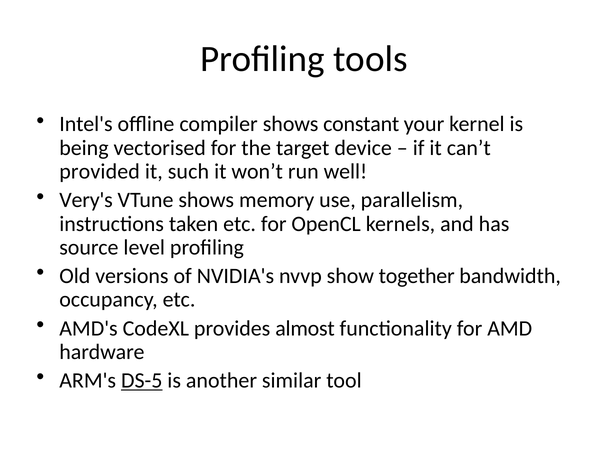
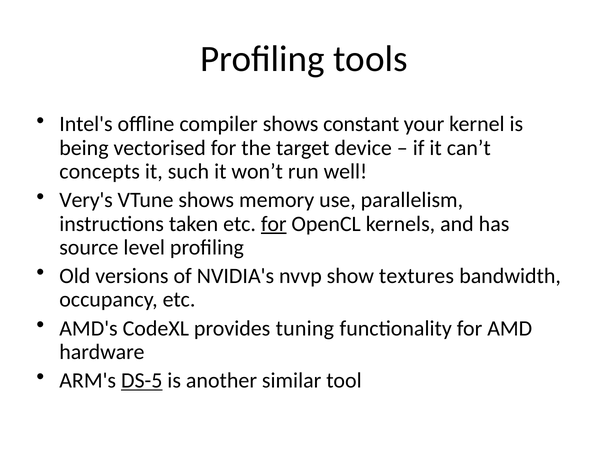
provided: provided -> concepts (100, 172)
for underline: none -> present (274, 224)
together: together -> textures (416, 276)
almost: almost -> tuning (305, 328)
